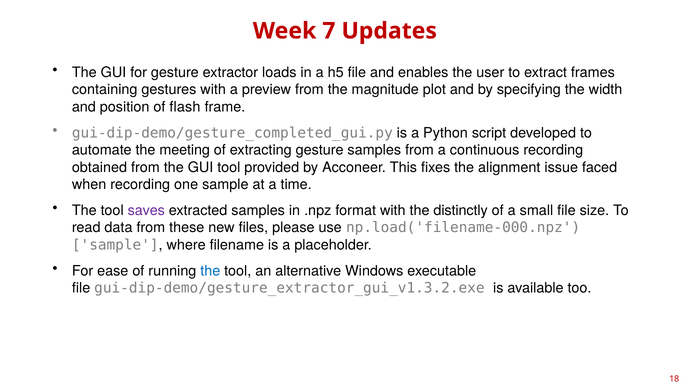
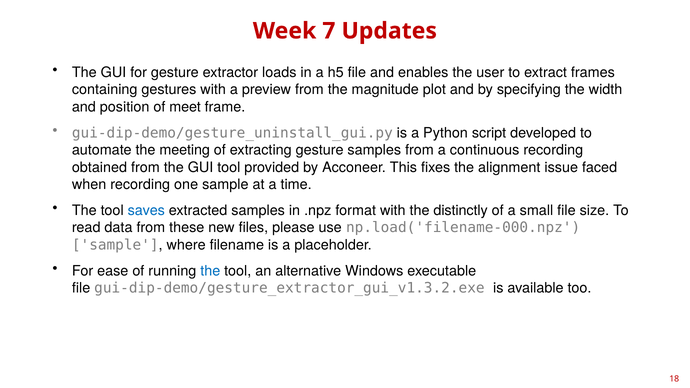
flash: flash -> meet (185, 107)
gui-dip-demo/gesture_completed_gui.py: gui-dip-demo/gesture_completed_gui.py -> gui-dip-demo/gesture_uninstall_gui.py (232, 133)
saves colour: purple -> blue (146, 210)
